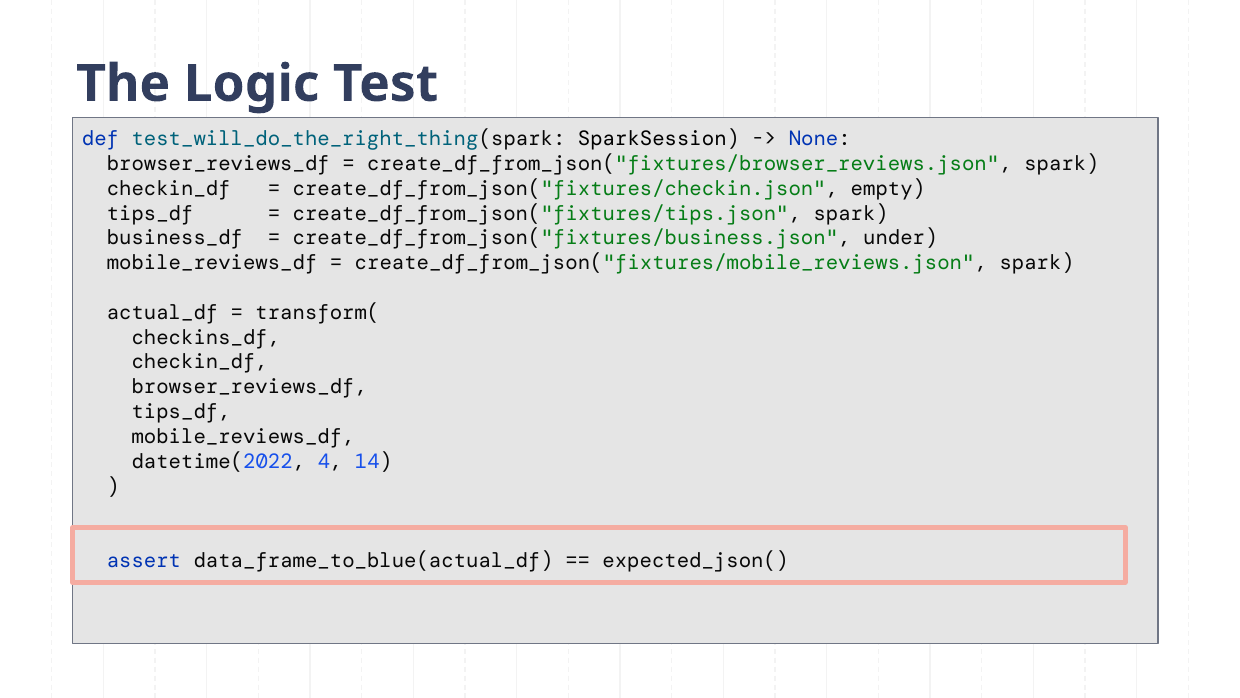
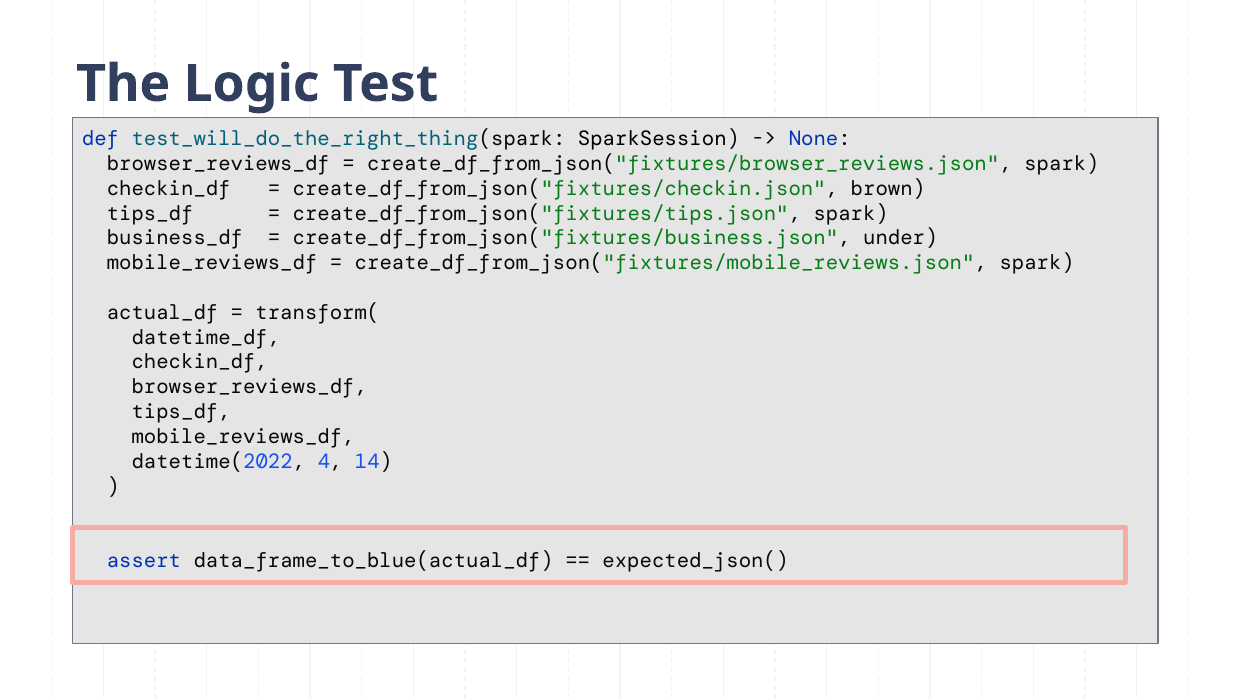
empty: empty -> brown (888, 188)
checkins_df: checkins_df -> datetime_df (206, 337)
